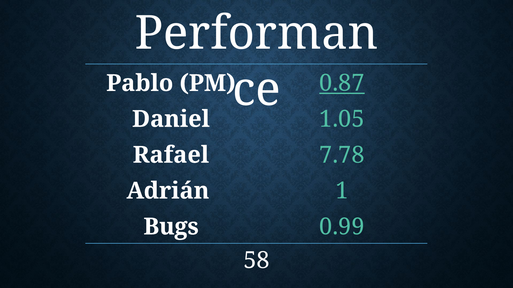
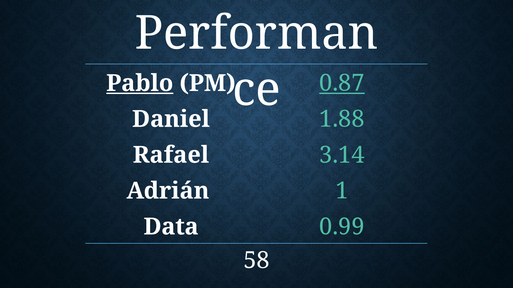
Pablo underline: none -> present (140, 83)
1.05: 1.05 -> 1.88 (342, 119)
7.78: 7.78 -> 3.14 (342, 155)
Bugs: Bugs -> Data (171, 227)
